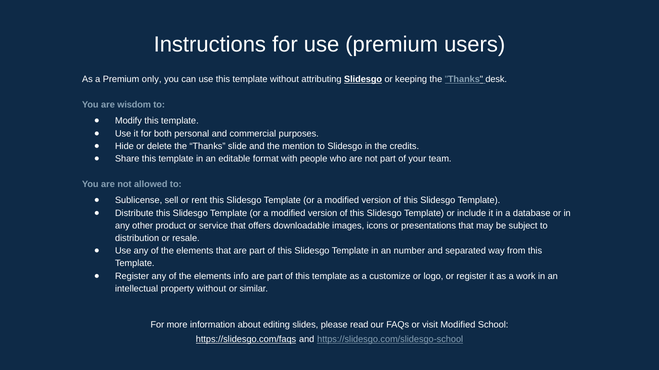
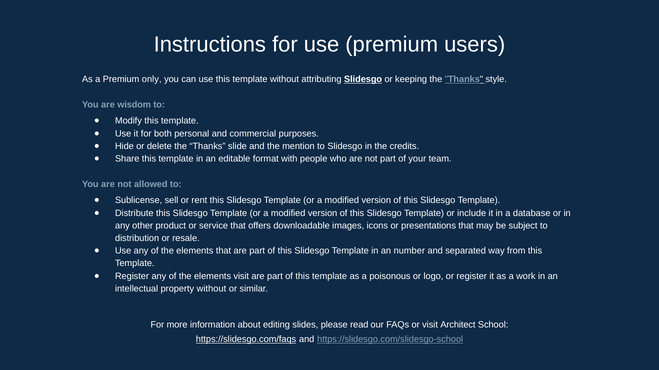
desk: desk -> style (496, 79)
elements info: info -> visit (241, 277)
customize: customize -> poisonous (390, 277)
visit Modified: Modified -> Architect (458, 325)
